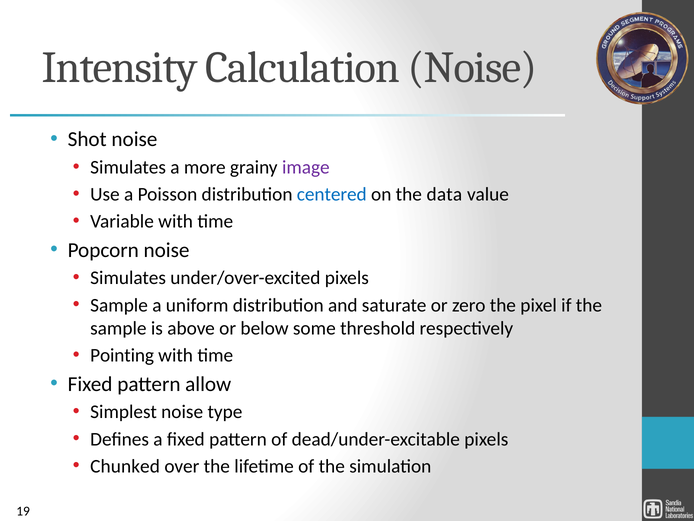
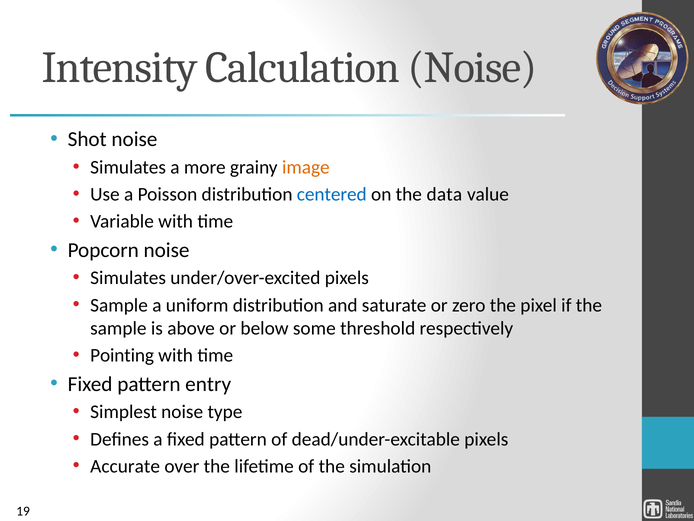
image colour: purple -> orange (306, 167)
allow: allow -> entry (208, 384)
Chunked: Chunked -> Accurate (125, 466)
